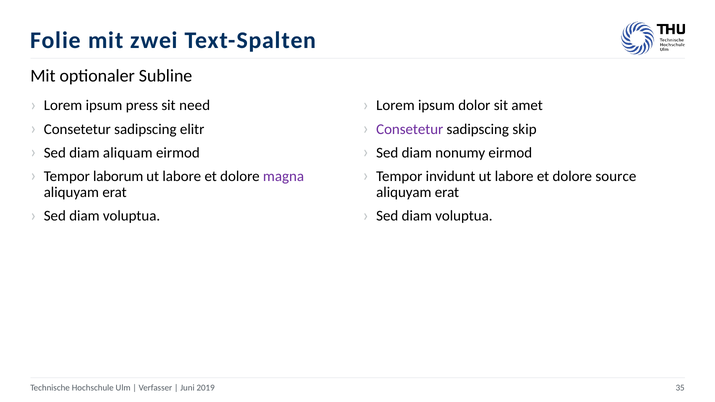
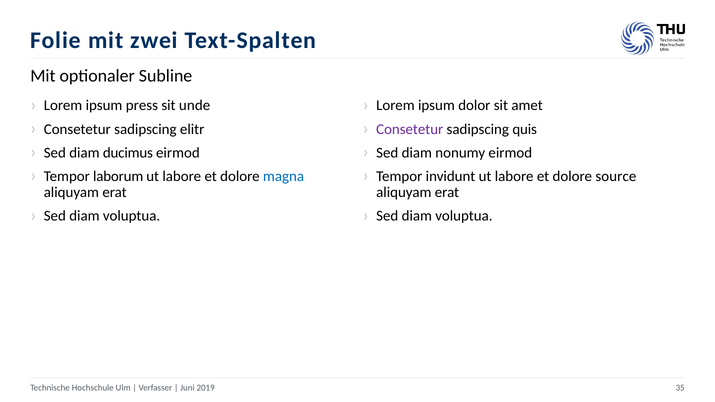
need: need -> unde (195, 106)
skip: skip -> quis (525, 129)
aliquam: aliquam -> ducimus (128, 153)
magna colour: purple -> blue (284, 176)
